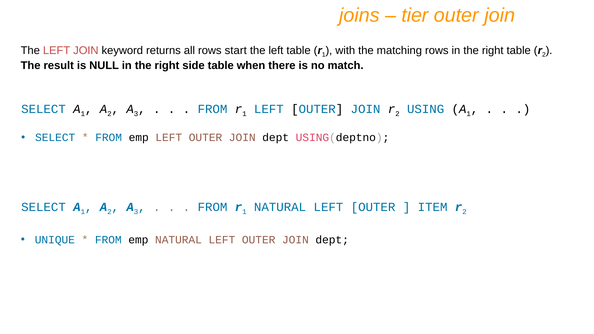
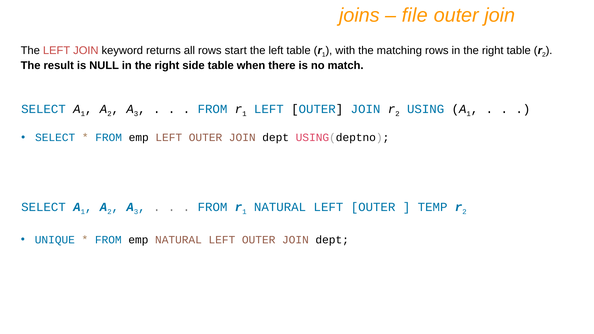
tier: tier -> file (415, 15)
ITEM: ITEM -> TEMP (433, 207)
